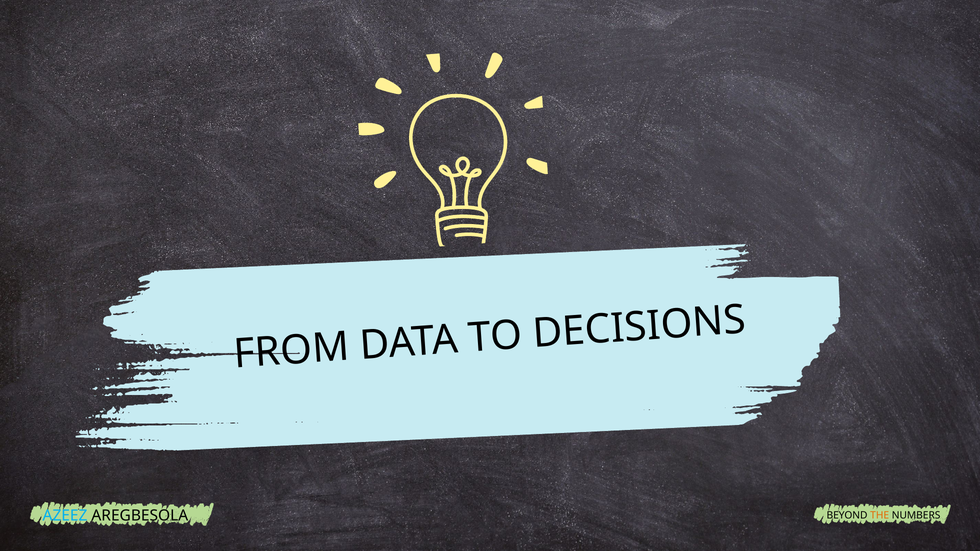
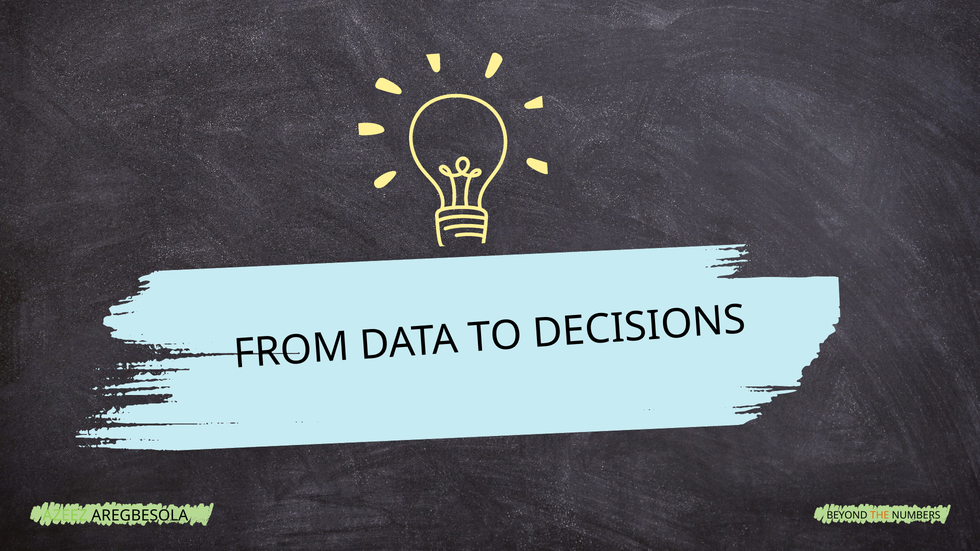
AZEEZ colour: light blue -> light green (65, 516)
